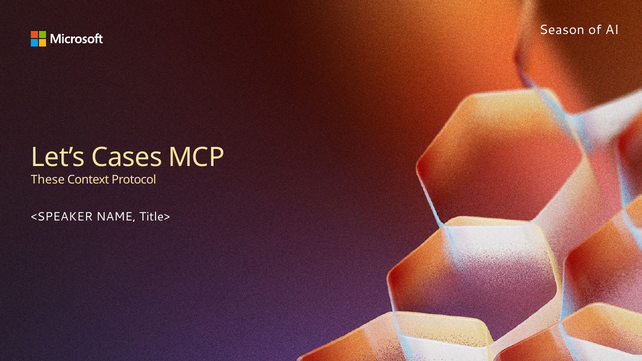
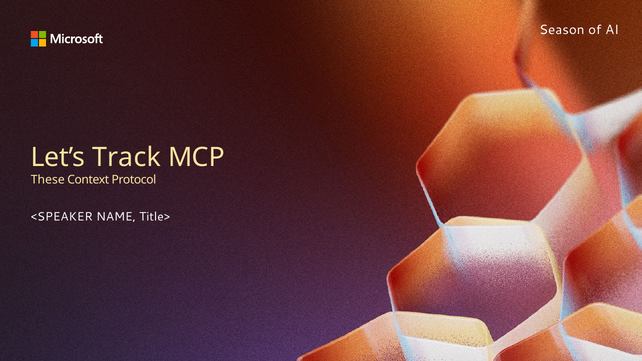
Cases: Cases -> Track (127, 157)
